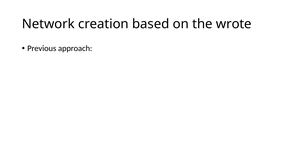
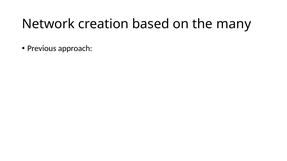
wrote: wrote -> many (234, 24)
